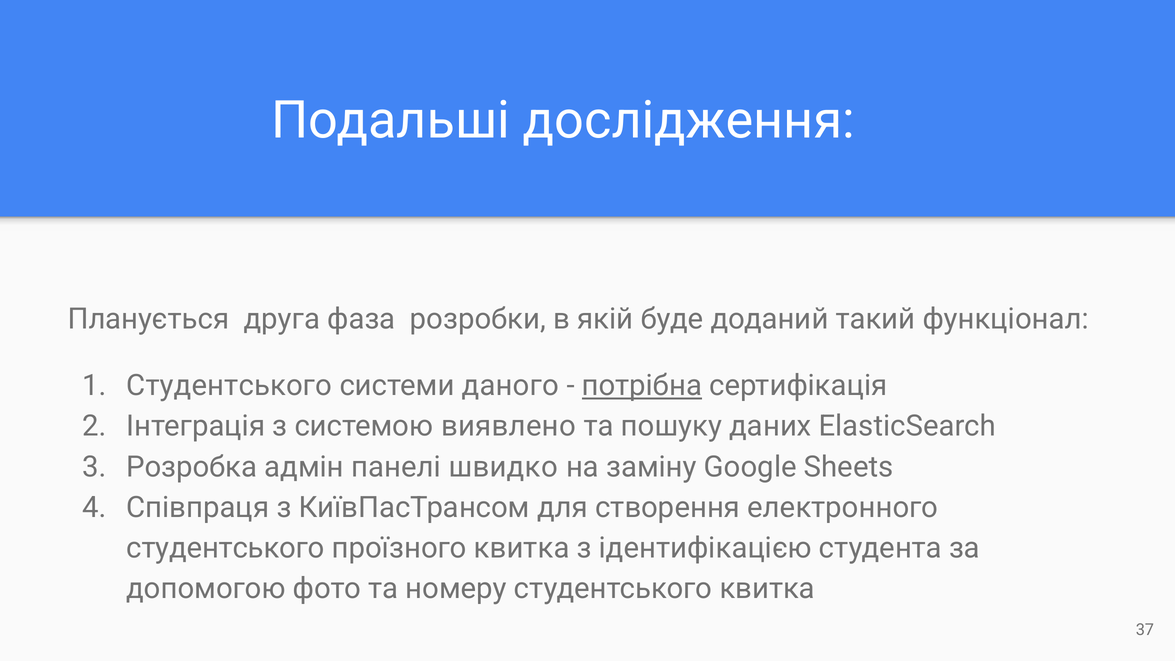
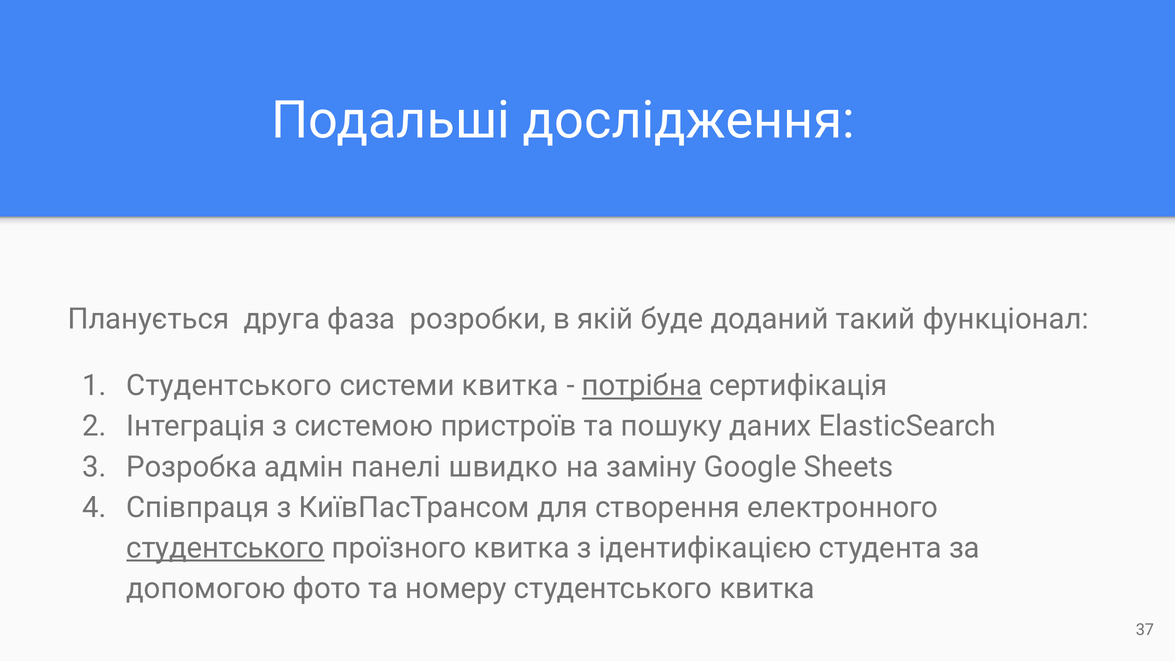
системи даного: даного -> квитка (510, 386)
виявлено: виявлено -> пристроїв (509, 426)
студентського underline: none -> present (226, 548)
